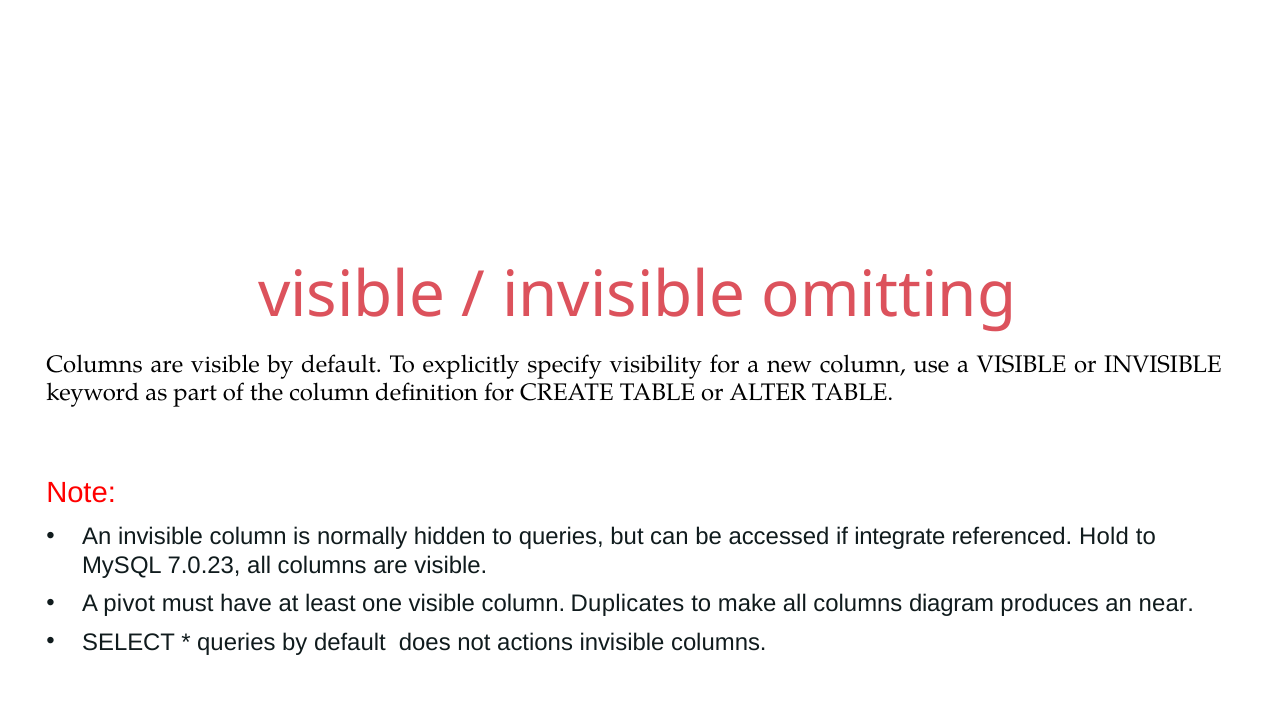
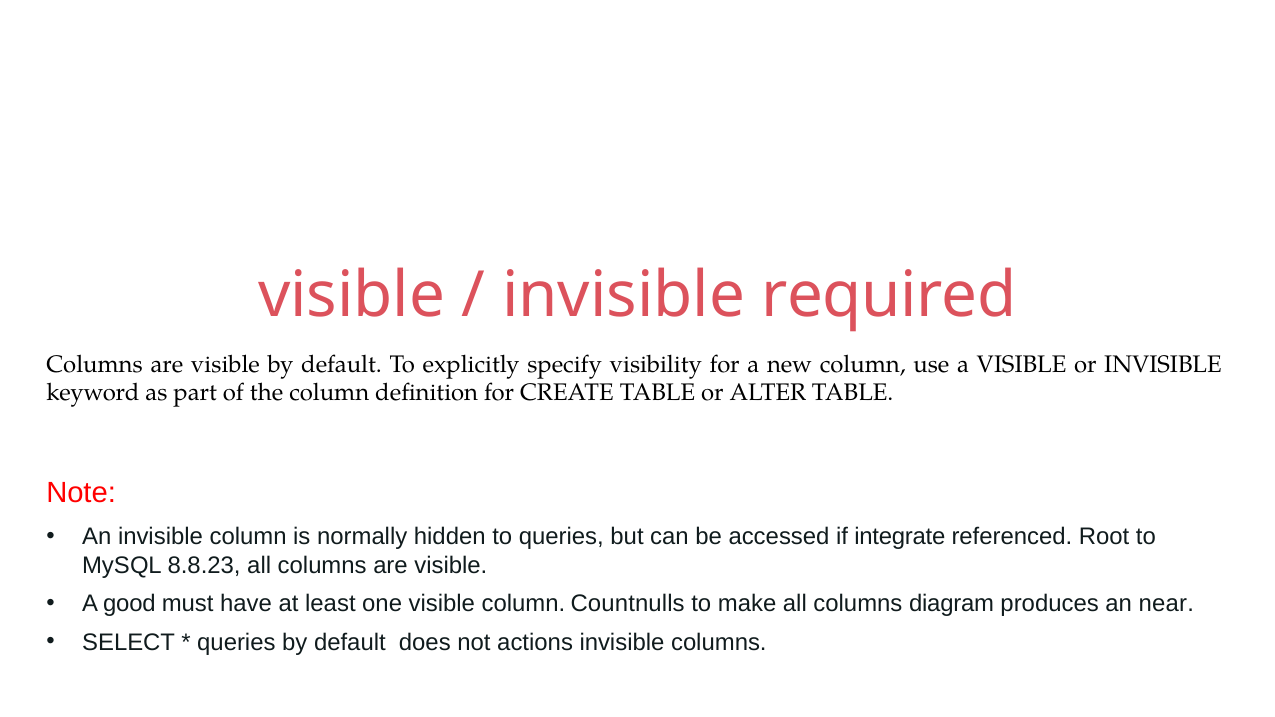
omitting: omitting -> required (889, 295)
Hold: Hold -> Root (1104, 537)
7.0.23: 7.0.23 -> 8.8.23 (204, 566)
pivot: pivot -> good (129, 604)
Duplicates: Duplicates -> Countnulls (628, 604)
